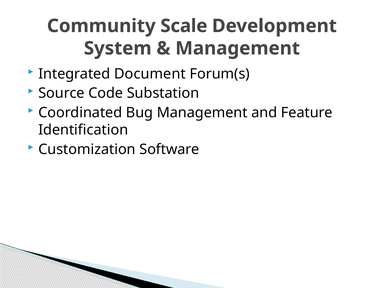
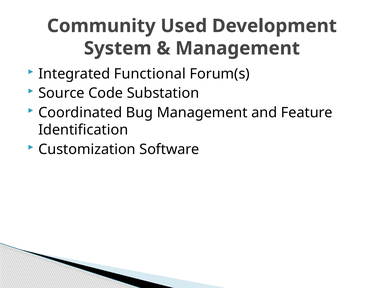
Scale: Scale -> Used (184, 26)
Document: Document -> Functional (150, 74)
